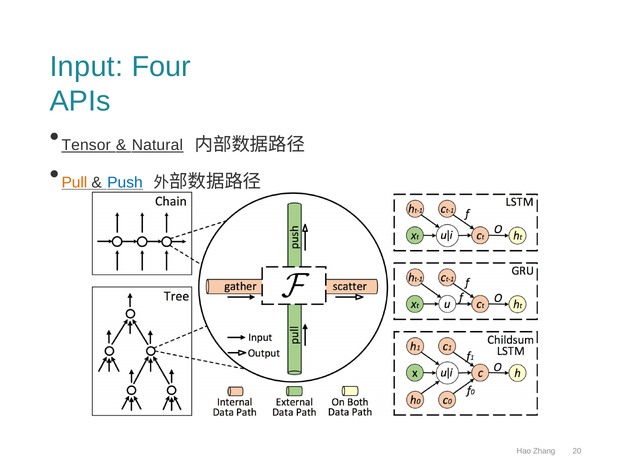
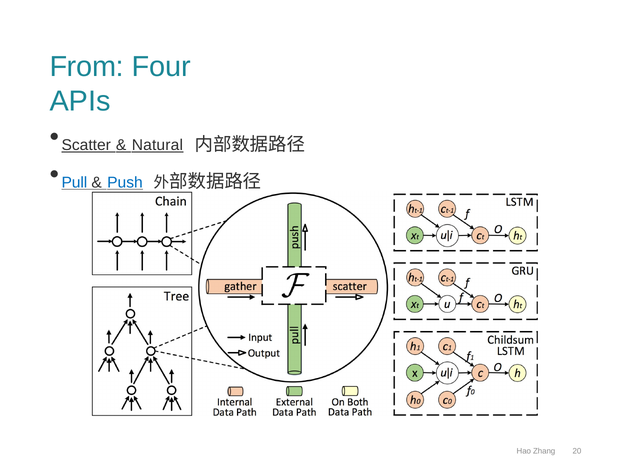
Input: Input -> From (87, 67)
Tensor: Tensor -> Scatter (86, 145)
Pull colour: orange -> blue (74, 182)
